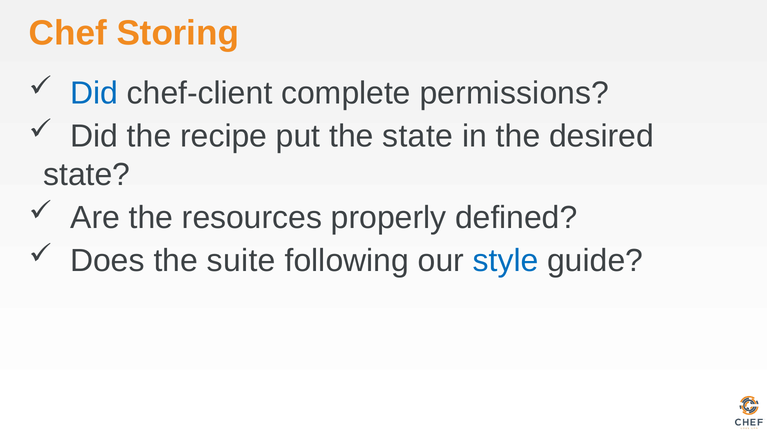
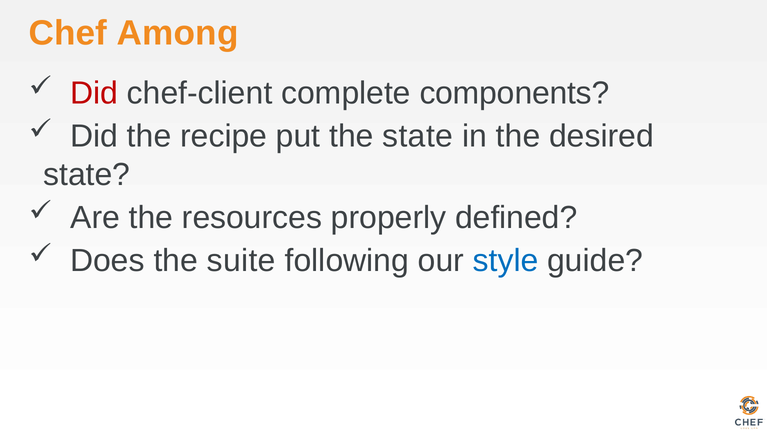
Storing: Storing -> Among (178, 33)
Did colour: blue -> red (94, 93)
permissions: permissions -> components (515, 93)
